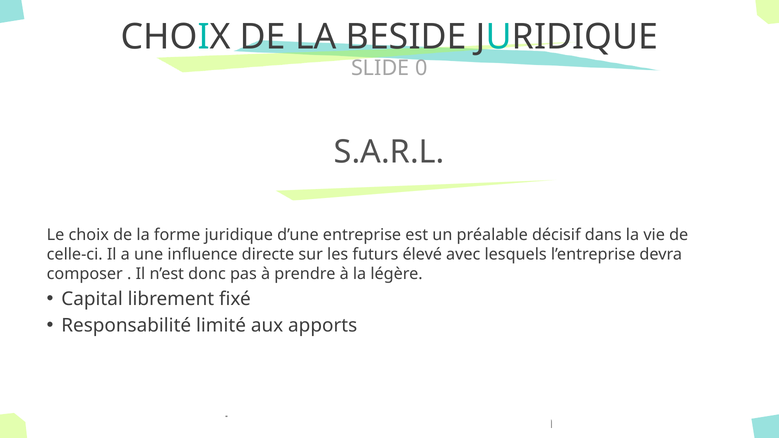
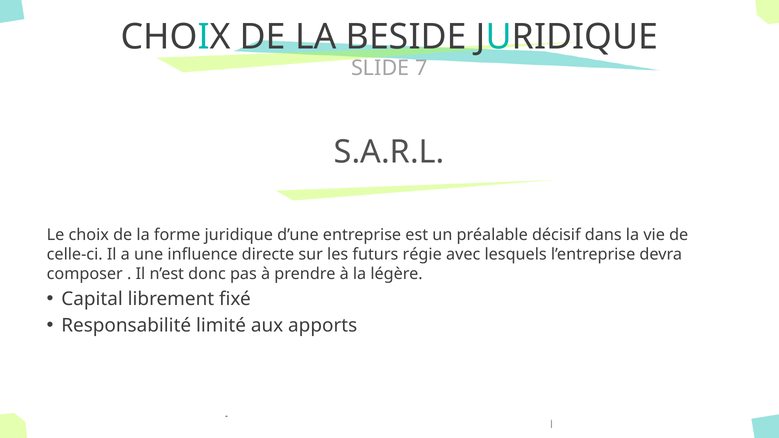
0: 0 -> 7 (421, 68)
élevé: élevé -> régie (422, 255)
